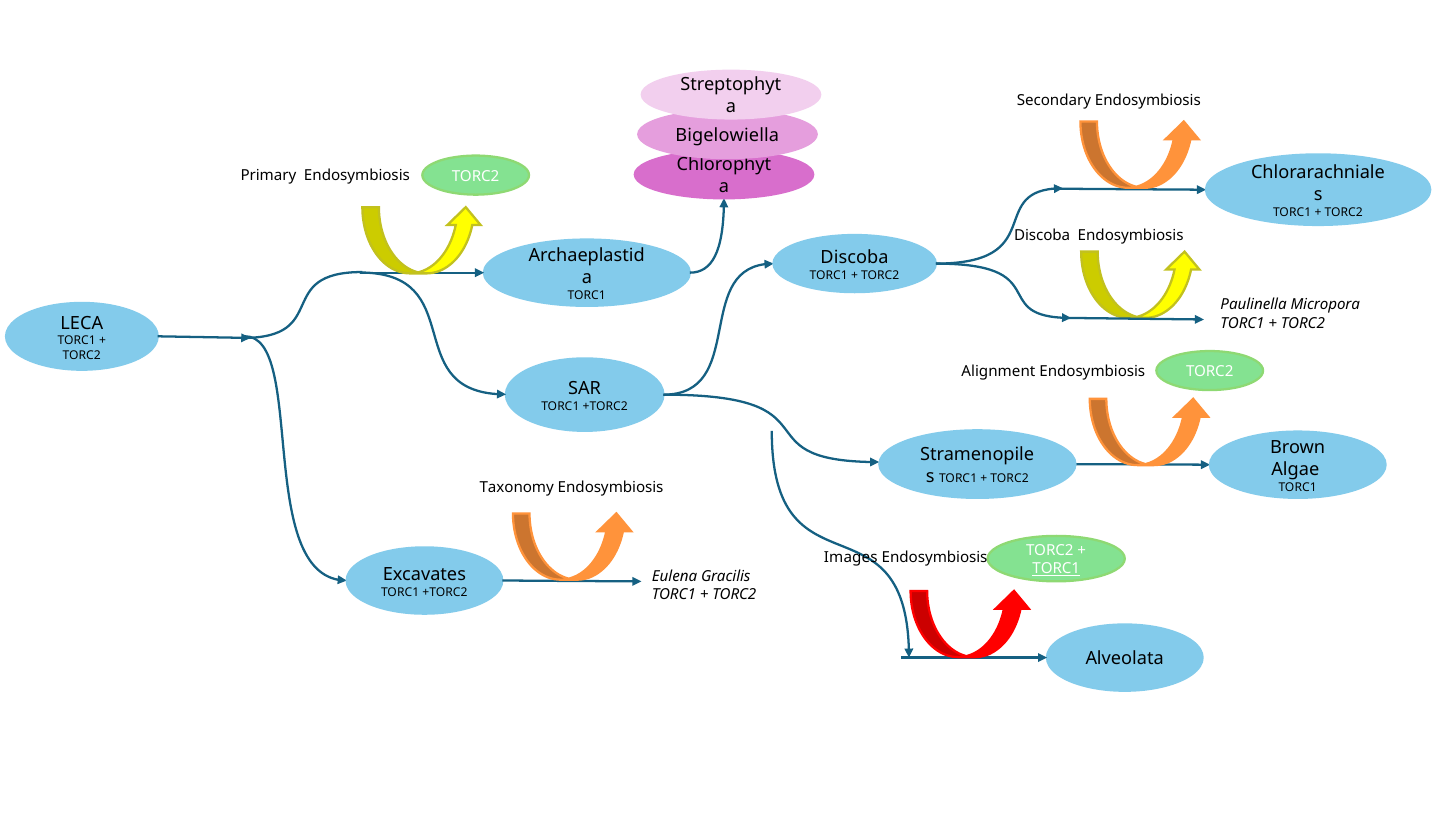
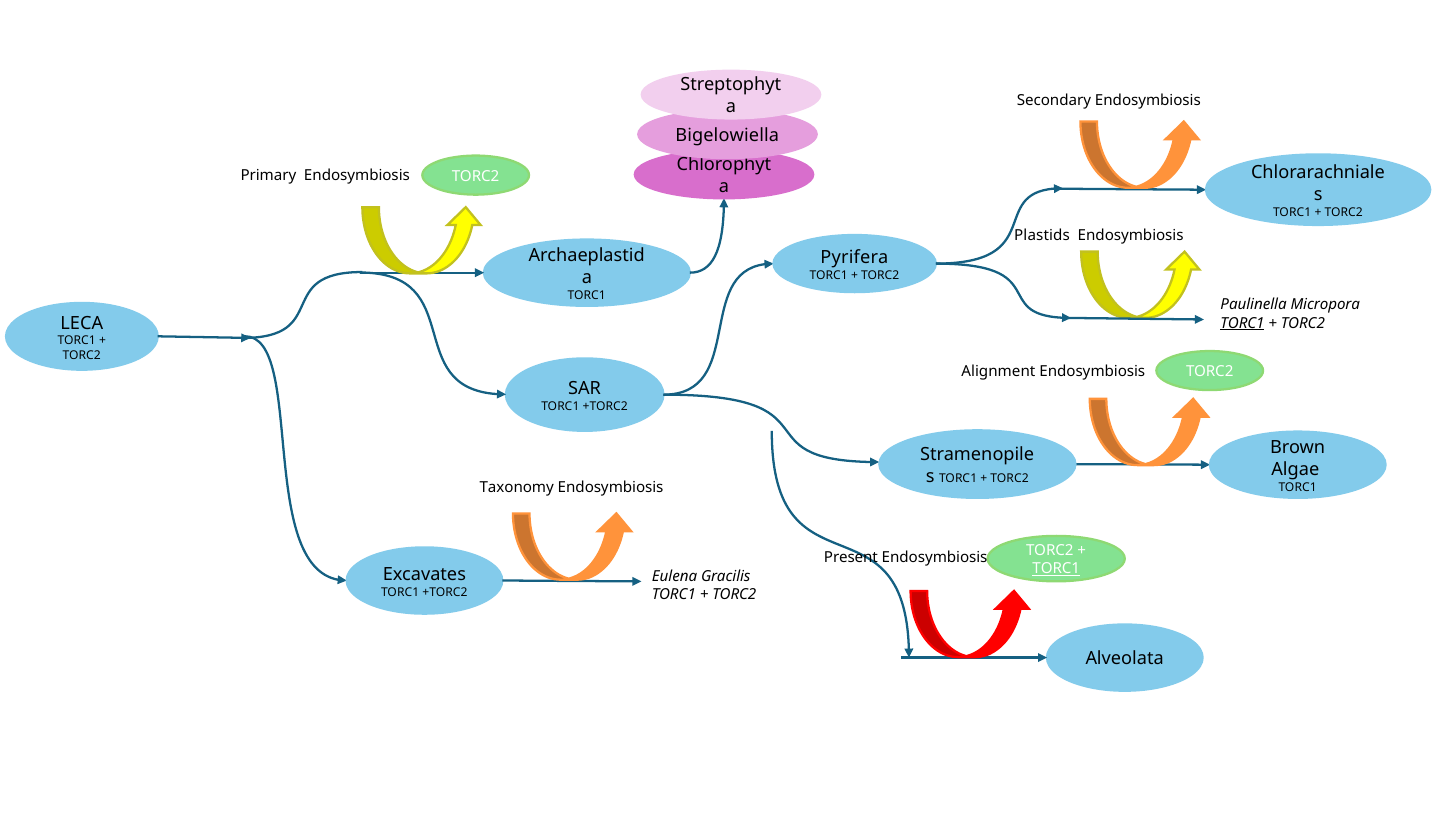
Discoba: Discoba -> Plastids (1042, 236)
Discoba: Discoba -> Pyrifera (854, 258)
TORC1 underline: none -> present (1243, 323)
Images: Images -> Present (851, 558)
